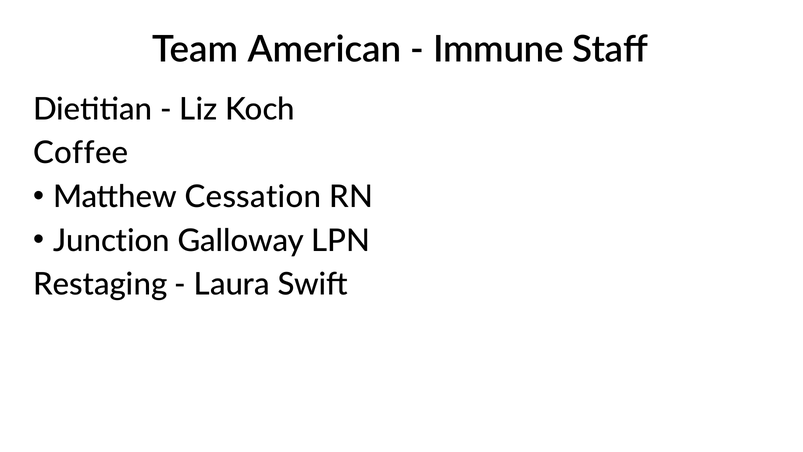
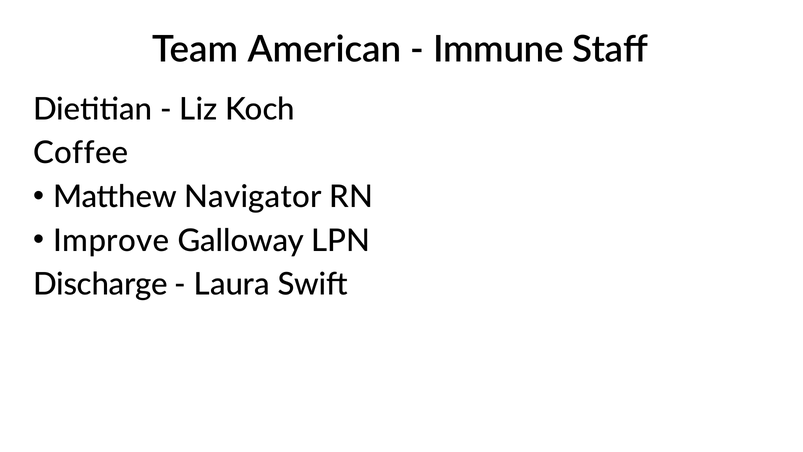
Cessation: Cessation -> Navigator (253, 197)
Junction: Junction -> Improve (111, 241)
Restaging: Restaging -> Discharge (100, 284)
